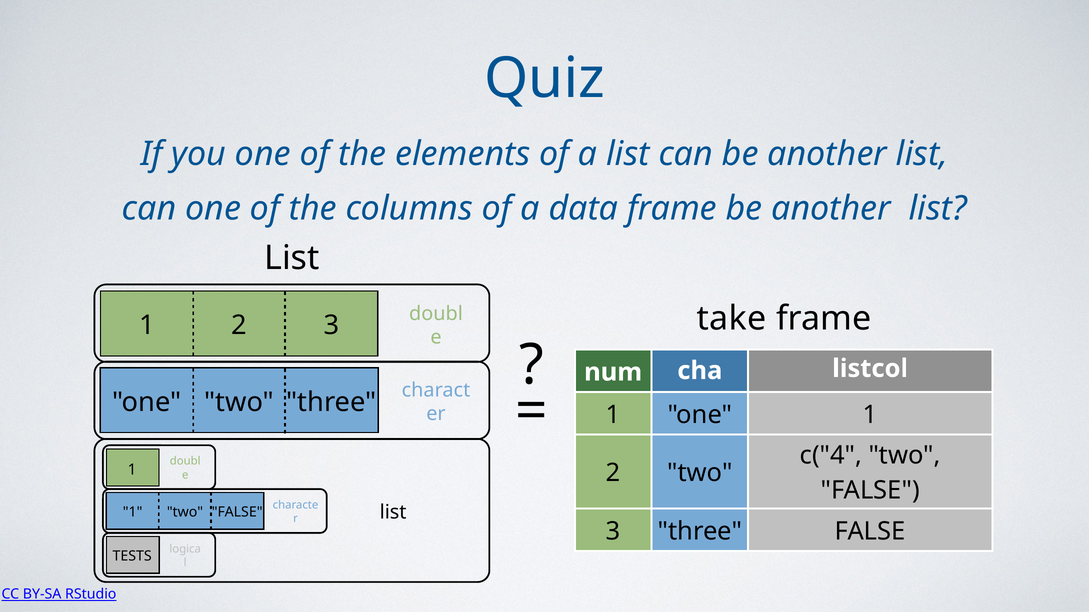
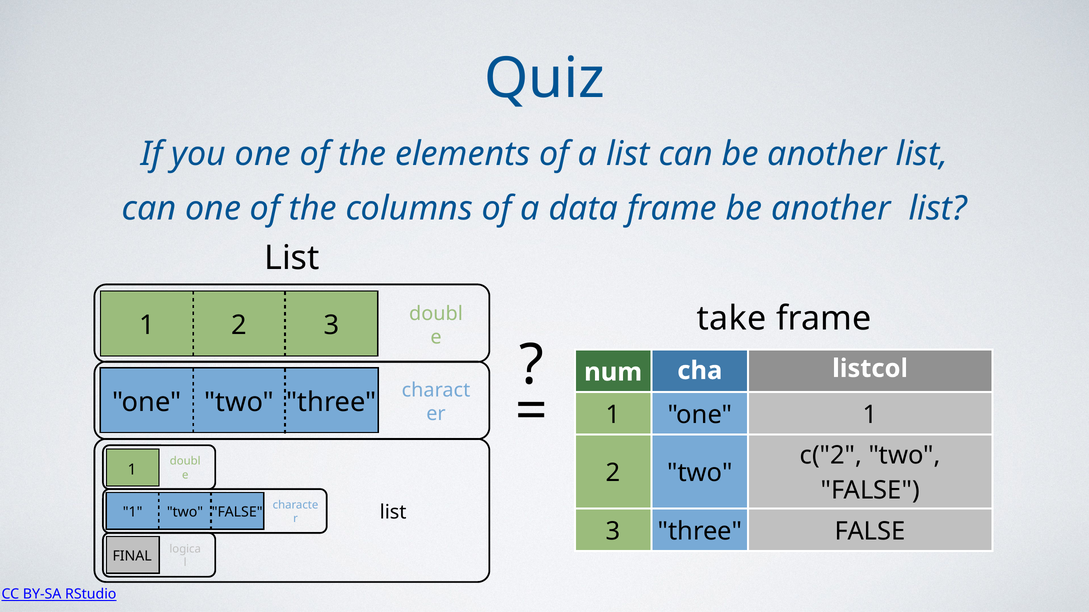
c("4: c("4 -> c("2 (831, 456)
TESTS: TESTS -> FINAL (132, 557)
